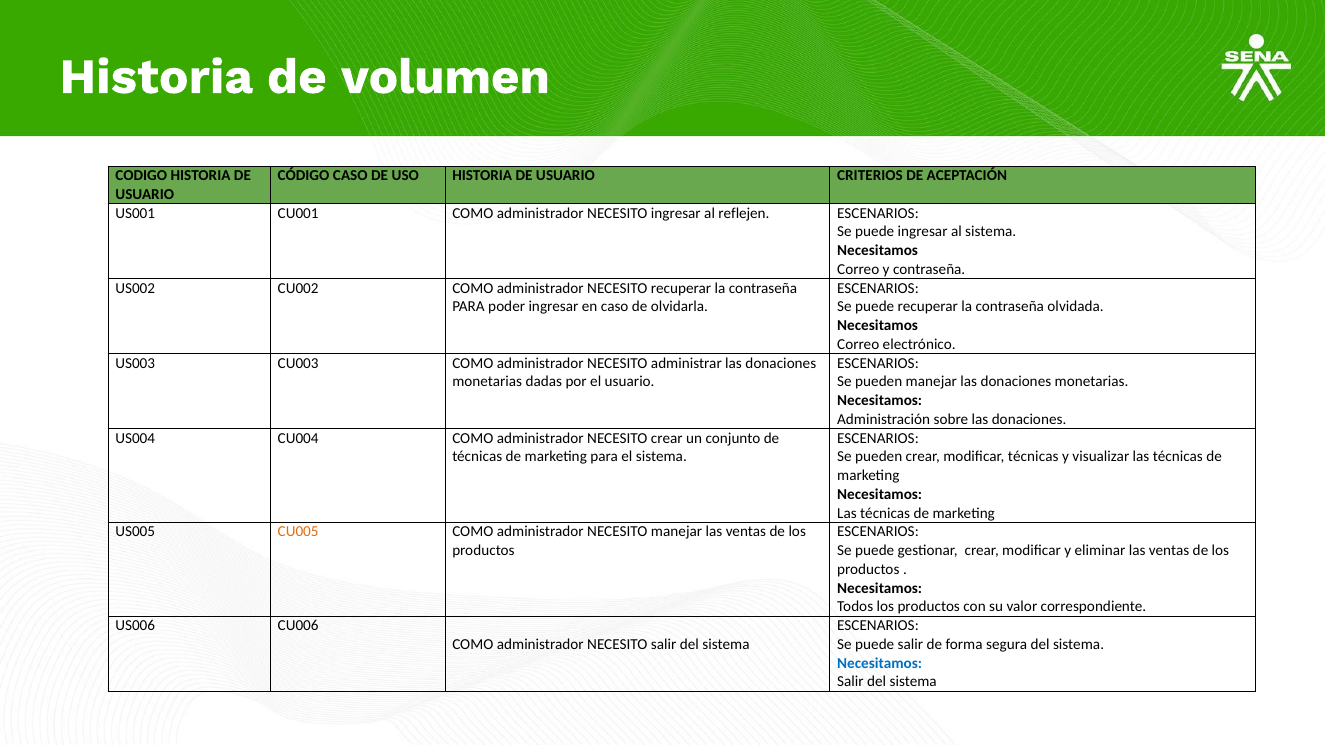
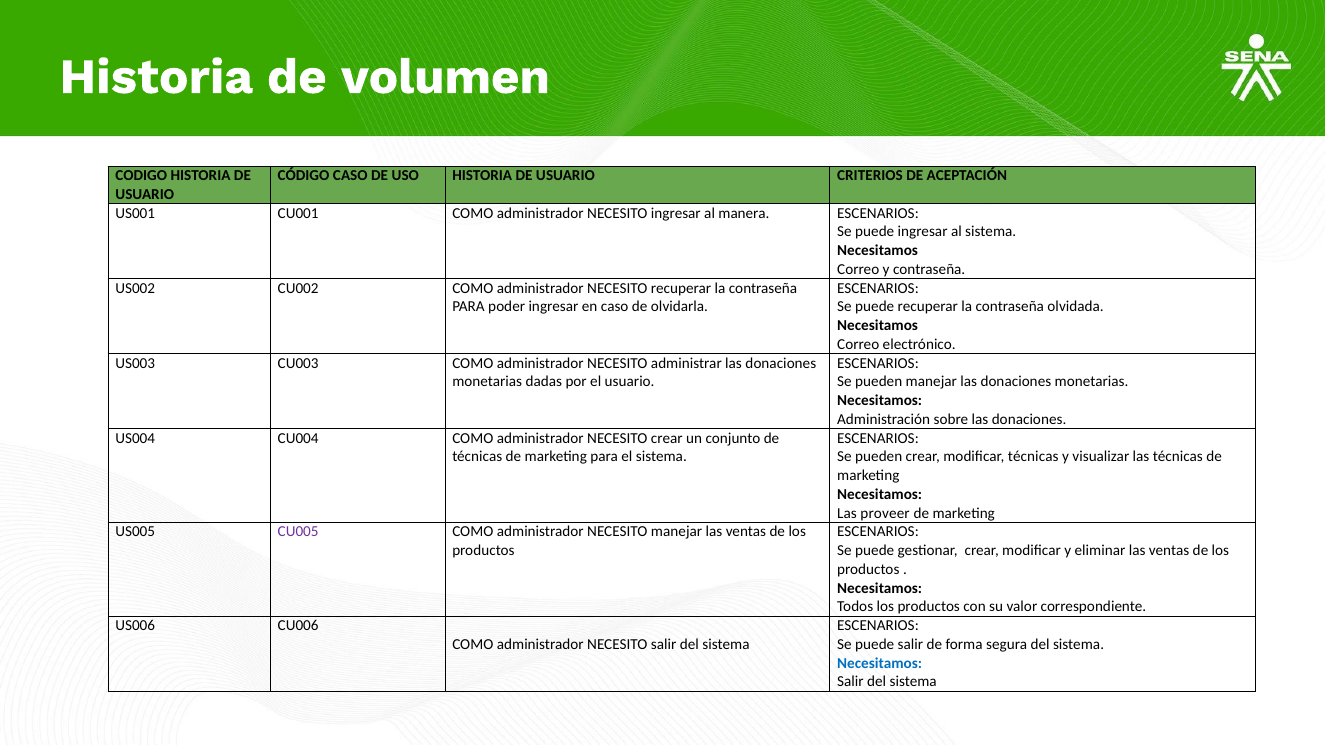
reflejen: reflejen -> manera (744, 213)
técnicas: técnicas -> proveer (885, 513)
CU005 colour: orange -> purple (298, 532)
